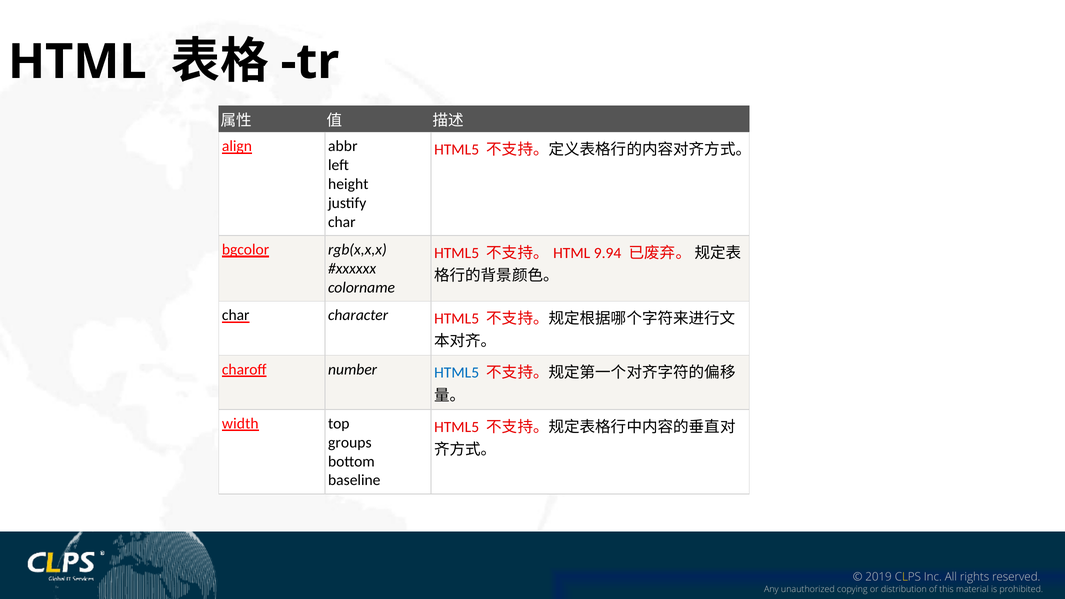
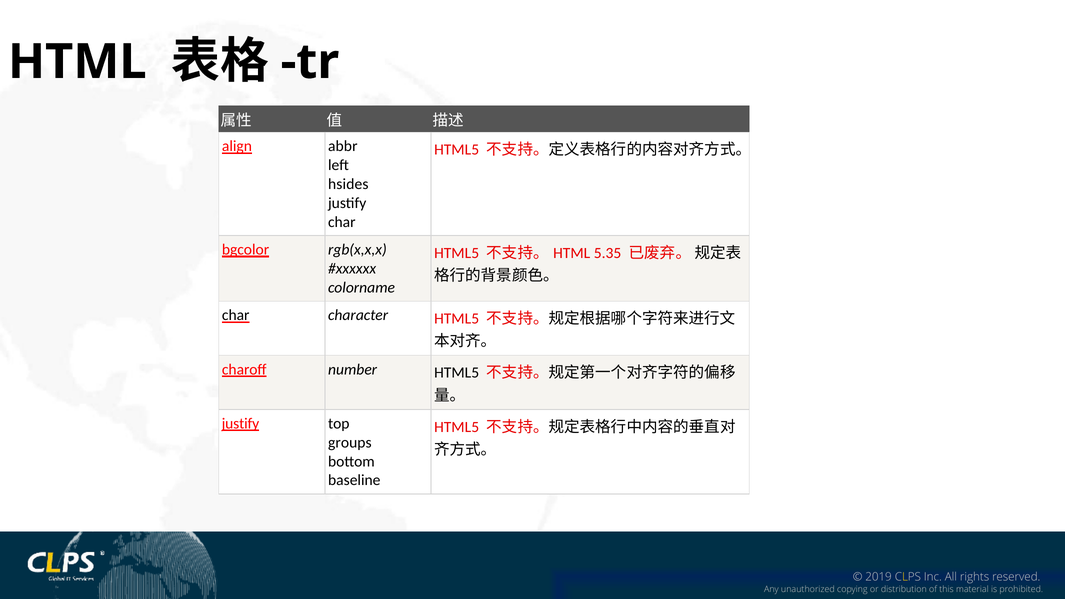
height: height -> hsides (348, 184)
9.94: 9.94 -> 5.35 (608, 253)
HTML5 colour: blue -> black (457, 373)
width: width -> justify (240, 424)
